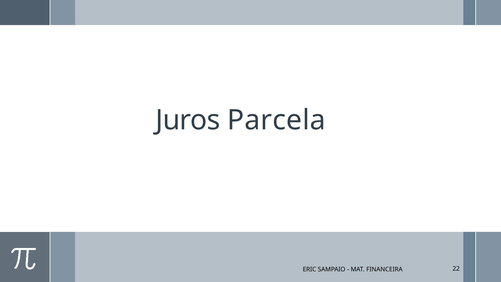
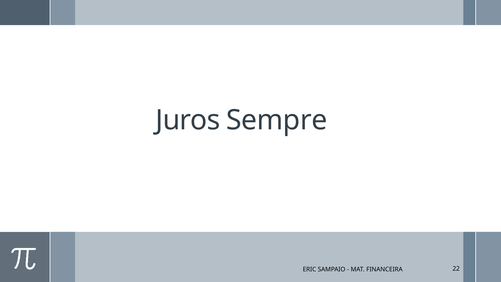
Parcela: Parcela -> Sempre (277, 120)
